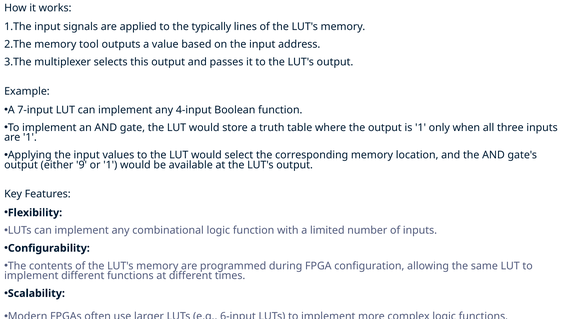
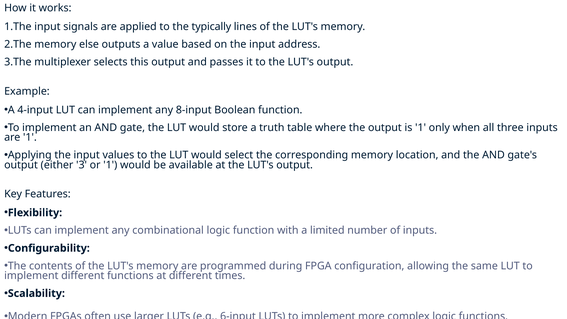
tool: tool -> else (89, 44)
7-input: 7-input -> 4-input (35, 110)
4-input: 4-input -> 8-input (194, 110)
9: 9 -> 3 (82, 165)
